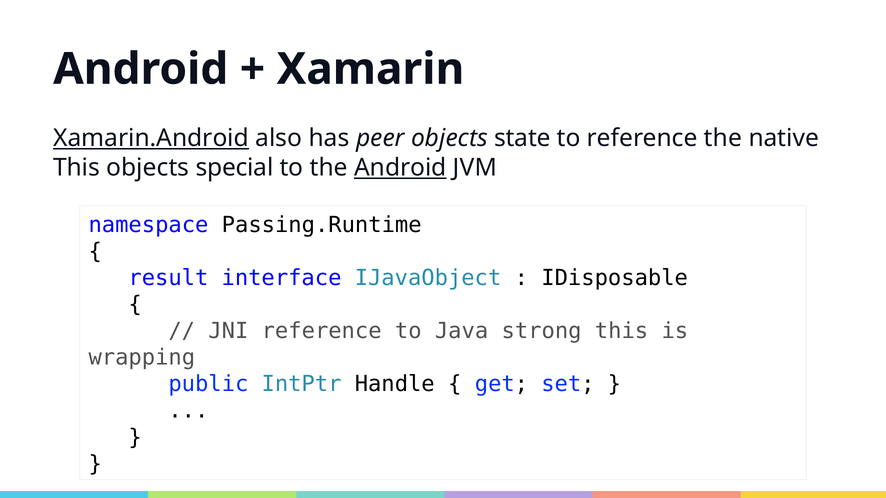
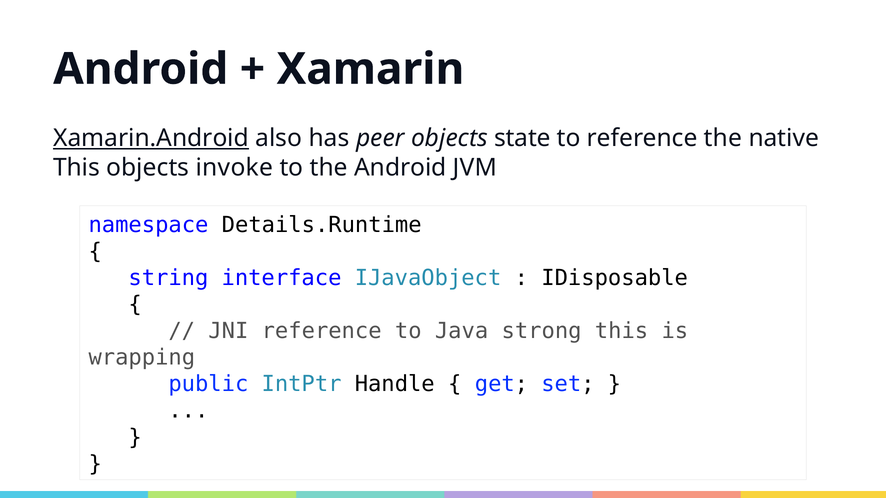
special: special -> invoke (234, 168)
Android underline: present -> none (400, 168)
Passing.Runtime: Passing.Runtime -> Details.Runtime (322, 225)
result: result -> string (168, 278)
